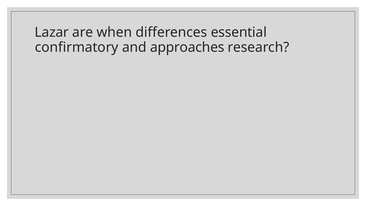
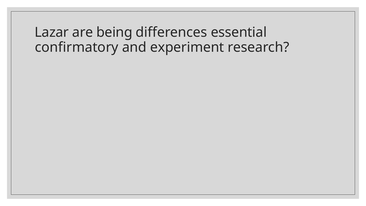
when: when -> being (114, 32)
approaches: approaches -> experiment (187, 47)
